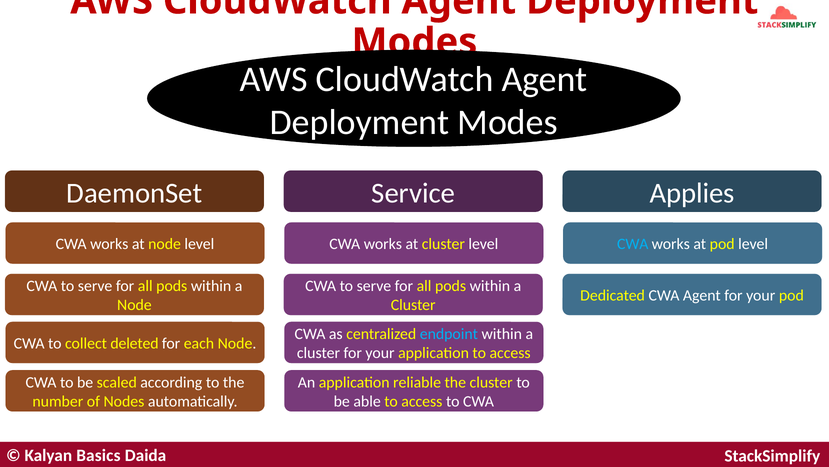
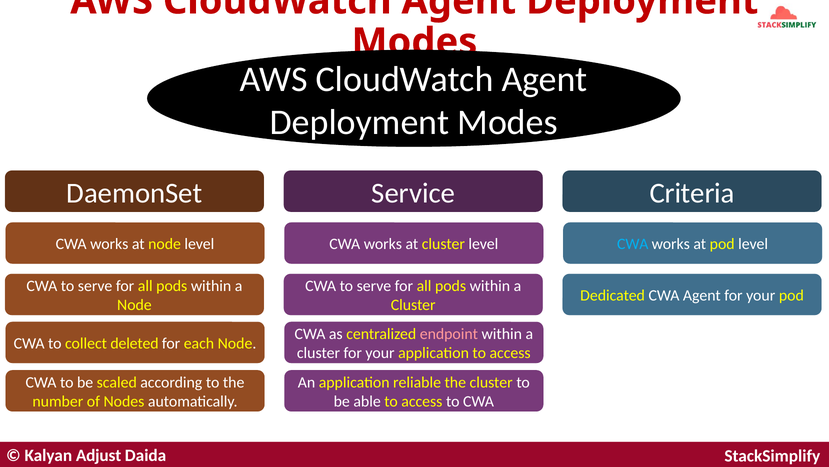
Applies: Applies -> Criteria (692, 193)
endpoint colour: light blue -> pink (449, 334)
Basics: Basics -> Adjust (99, 455)
